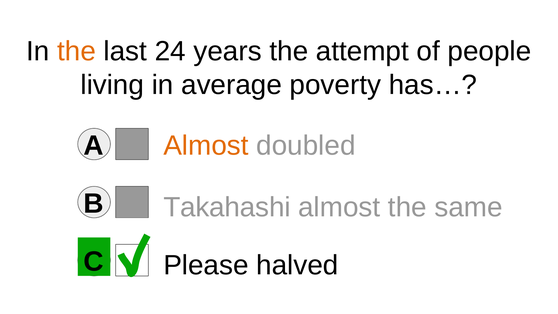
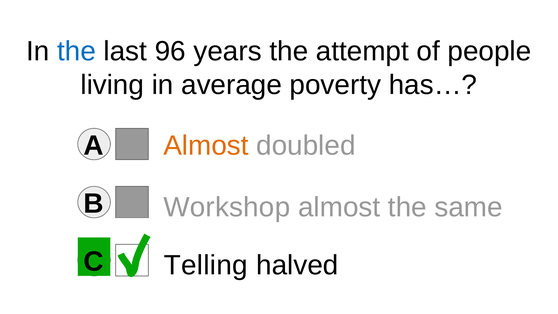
the colour: orange -> blue (77, 51)
24: 24 -> 96 (170, 51)
Takahashi: Takahashi -> Workshop (227, 207)
Please: Please -> Telling (206, 265)
